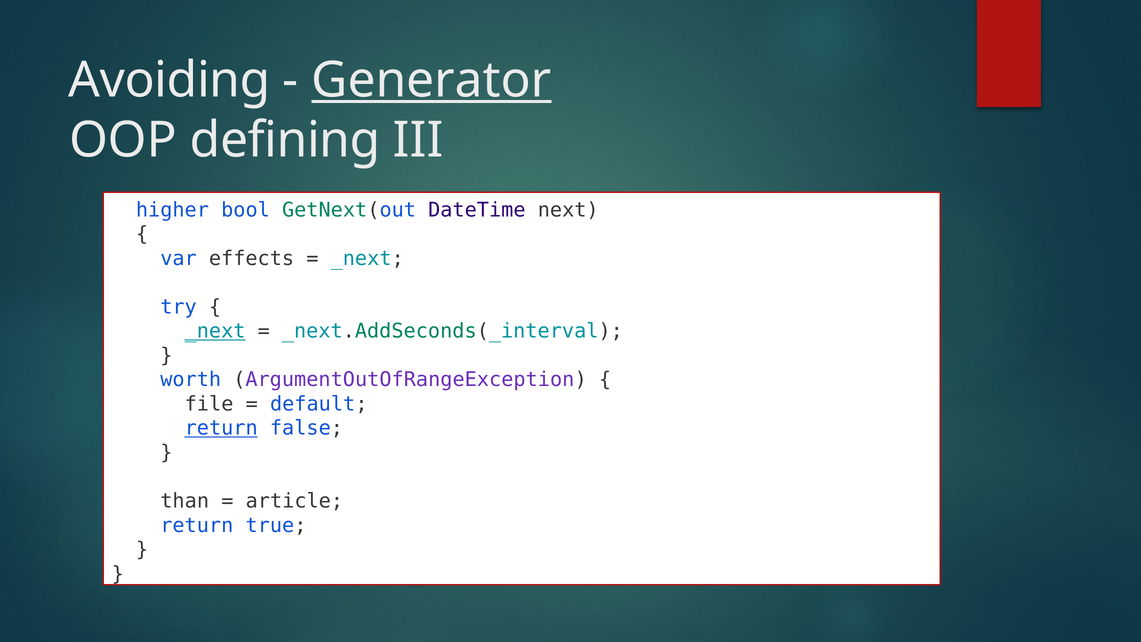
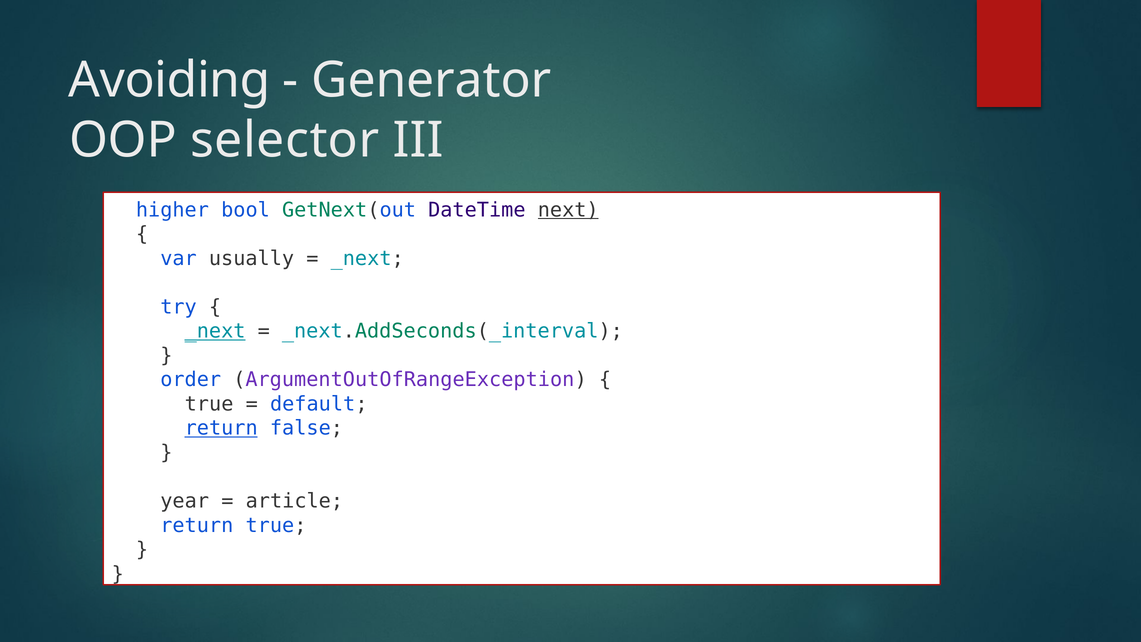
Generator underline: present -> none (431, 80)
defining: defining -> selector (285, 140)
next underline: none -> present (568, 210)
effects: effects -> usually (252, 258)
worth: worth -> order (191, 380)
file: file -> true (209, 404)
than: than -> year (185, 501)
